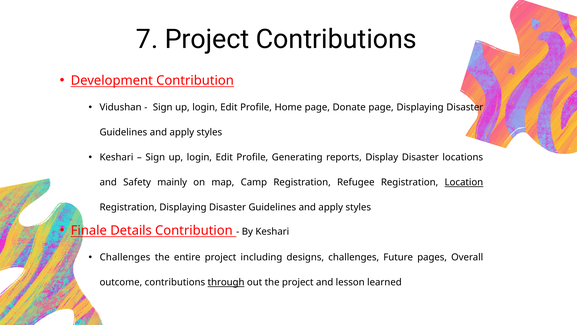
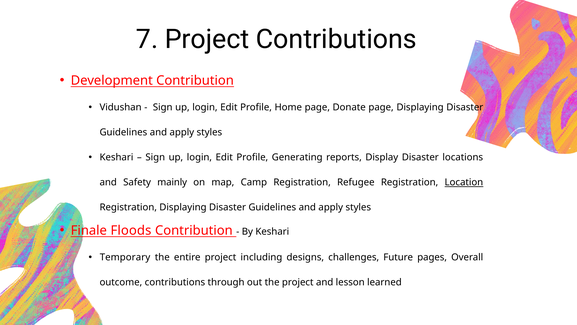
Details: Details -> Floods (131, 230)
Challenges: Challenges -> Temporary (125, 257)
through underline: present -> none (226, 282)
